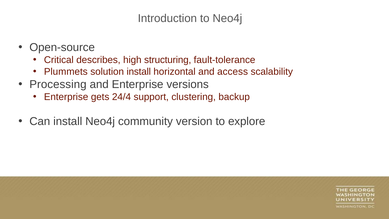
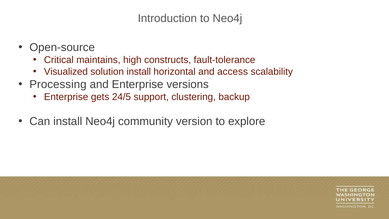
describes: describes -> maintains (98, 60)
structuring: structuring -> constructs (168, 60)
Plummets: Plummets -> Visualized (66, 72)
24/4: 24/4 -> 24/5 (121, 97)
